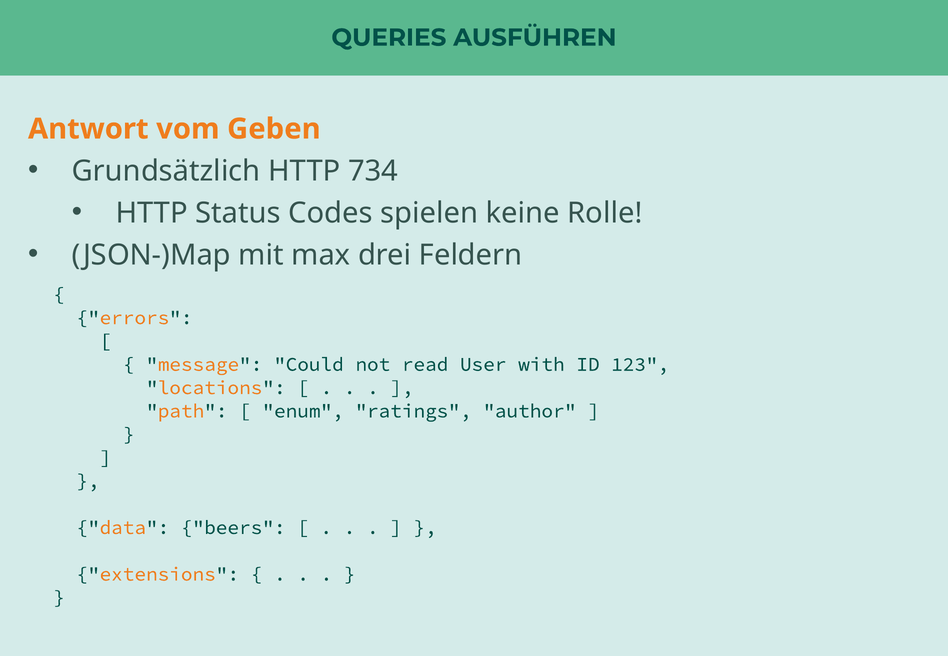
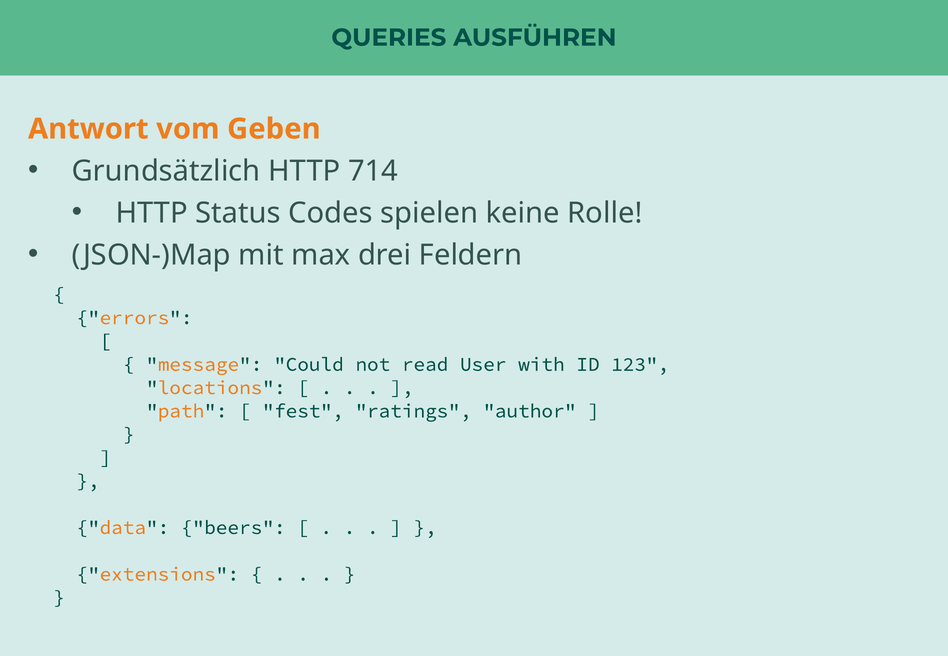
734: 734 -> 714 (373, 171)
enum: enum -> fest (303, 411)
